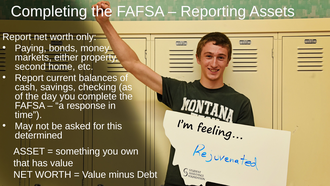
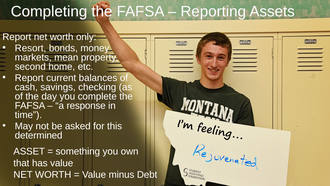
Paying: Paying -> Resort (31, 48)
either: either -> mean (66, 57)
